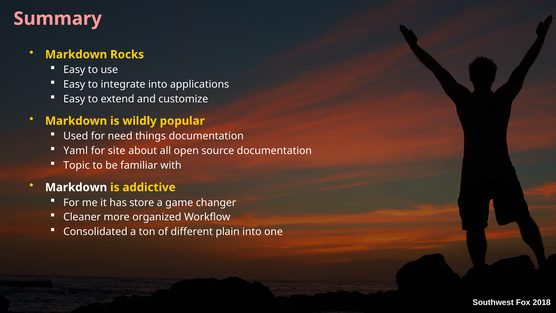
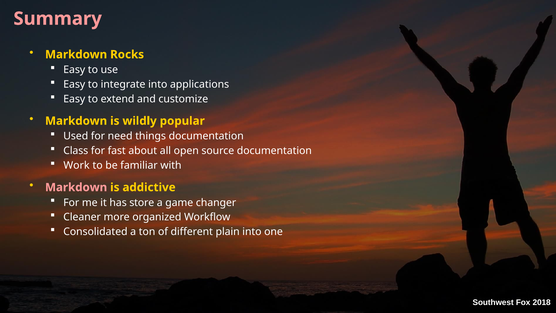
Yaml: Yaml -> Class (76, 151)
site: site -> fast (117, 151)
Topic: Topic -> Work (77, 165)
Markdown colour: white -> pink (76, 187)
